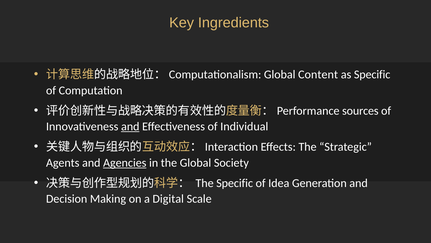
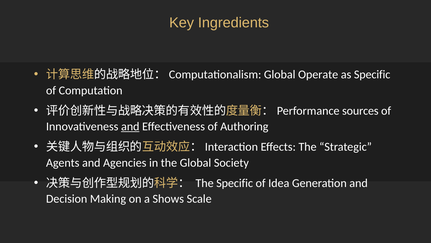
Content: Content -> Operate (318, 74)
Individual: Individual -> Authoring (244, 126)
Agencies underline: present -> none (125, 162)
Digital: Digital -> Shows (168, 198)
